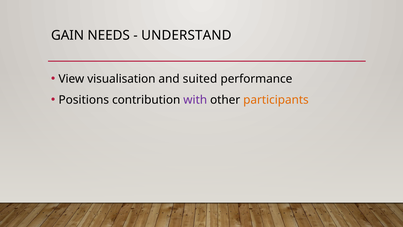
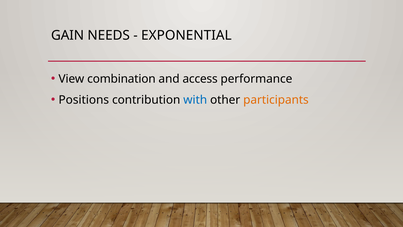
UNDERSTAND: UNDERSTAND -> EXPONENTIAL (186, 35)
visualisation: visualisation -> combination (121, 79)
suited: suited -> access (200, 79)
with colour: purple -> blue (195, 100)
